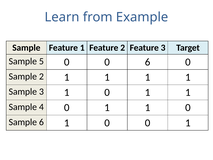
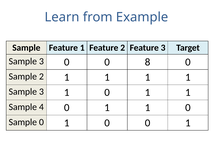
5: 5 -> 3 (42, 61)
0 6: 6 -> 8 (148, 62)
Sample 6: 6 -> 0 (42, 122)
